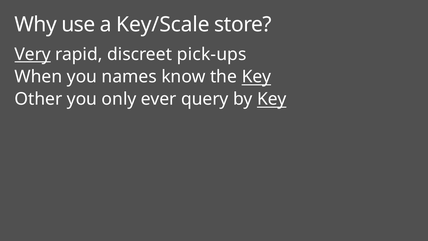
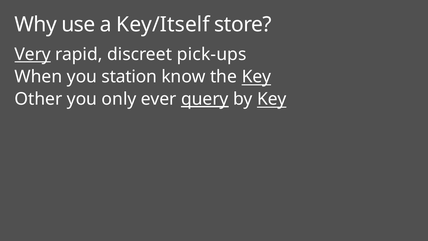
Key/Scale: Key/Scale -> Key/Itself (163, 25)
names: names -> station (129, 77)
query underline: none -> present (205, 99)
